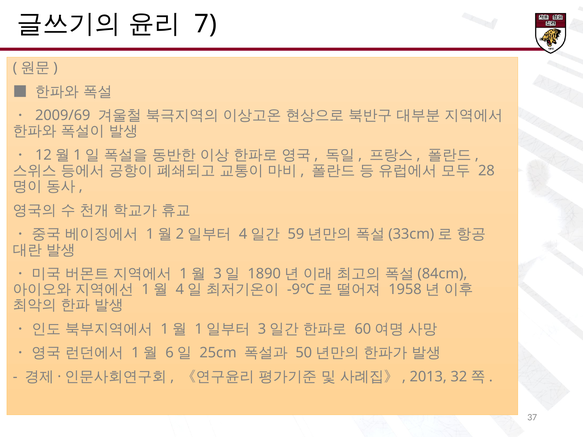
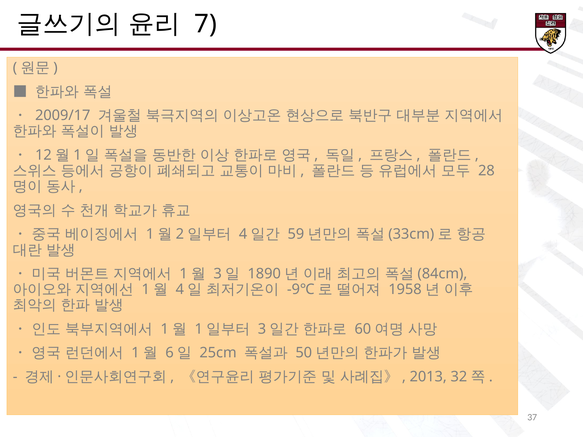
2009/69: 2009/69 -> 2009/17 (63, 115)
